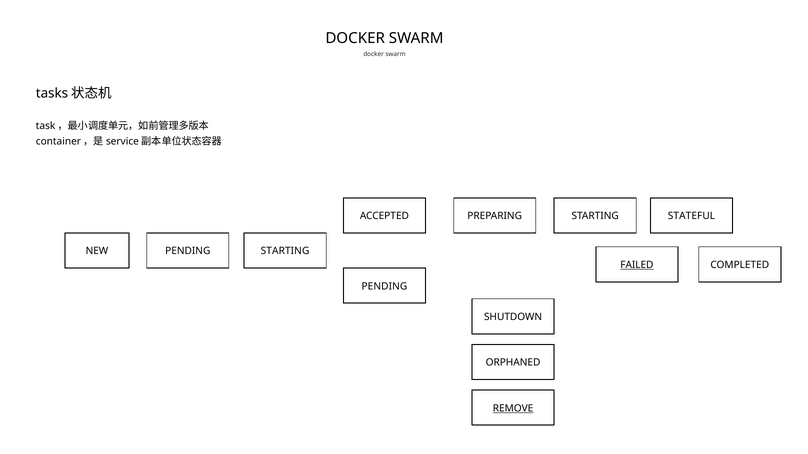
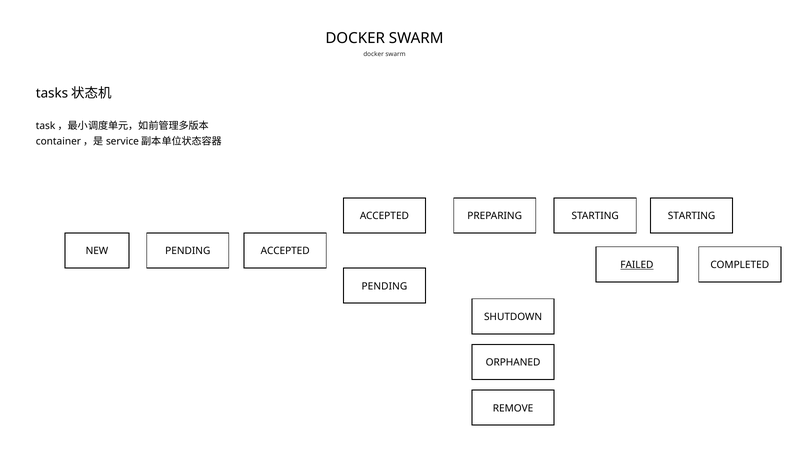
STARTING STATEFUL: STATEFUL -> STARTING (692, 216)
PENDING STARTING: STARTING -> ACCEPTED (285, 251)
REMOVE underline: present -> none (513, 409)
